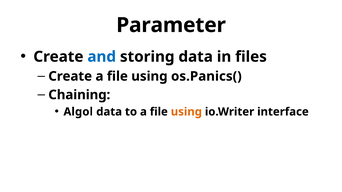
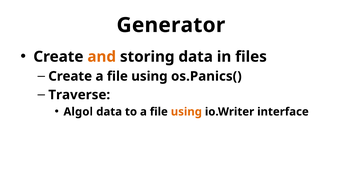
Parameter: Parameter -> Generator (171, 25)
and colour: blue -> orange (102, 57)
Chaining: Chaining -> Traverse (79, 95)
